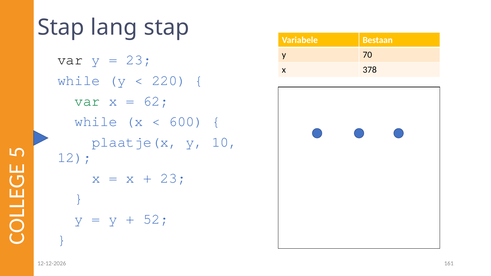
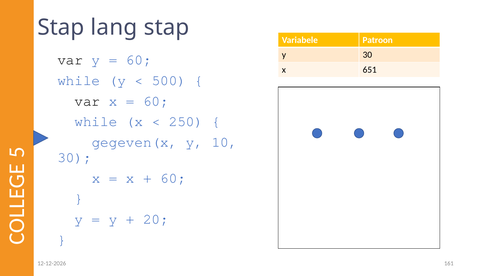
Bestaan: Bestaan -> Patroon (378, 40)
y 70: 70 -> 30 (367, 55)
23: 23 -> 60 (139, 60)
378: 378 -> 651 (370, 70)
220: 220 -> 500 (169, 80)
var colour: green -> black (87, 101)
62: 62 -> 60 (156, 101)
600: 600 -> 250 (186, 122)
plaatje(x: plaatje(x -> gegeven(x (135, 142)
12: 12 -> 30 (75, 158)
23: 23 -> 60 (173, 178)
52: 52 -> 20 (156, 219)
